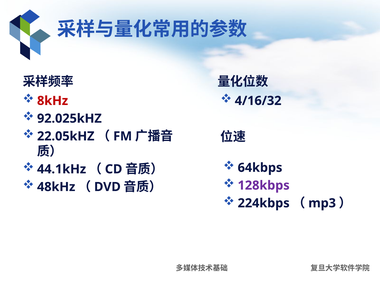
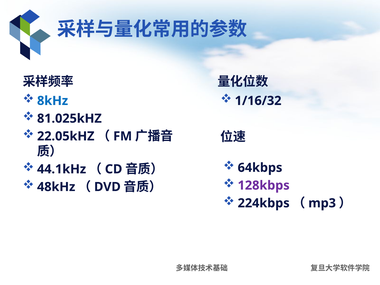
8kHz colour: red -> blue (53, 101)
4/16/32: 4/16/32 -> 1/16/32 (258, 101)
92.025kHZ: 92.025kHZ -> 81.025kHZ (69, 118)
